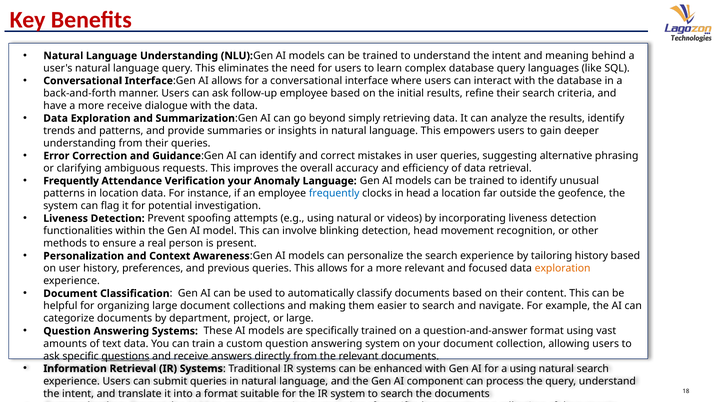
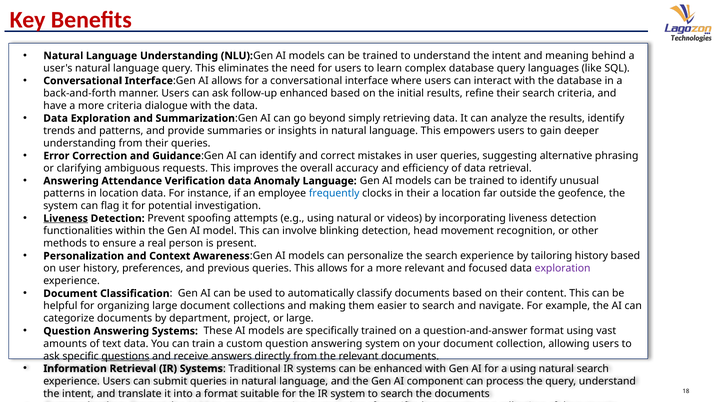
follow-up employee: employee -> enhanced (304, 93)
more receive: receive -> criteria (124, 106)
Frequently: Frequently -> Answering (71, 181)
Verification your: your -> data (240, 181)
in head: head -> their (418, 193)
Liveness underline: none -> present (66, 219)
exploration colour: orange -> purple (563, 269)
